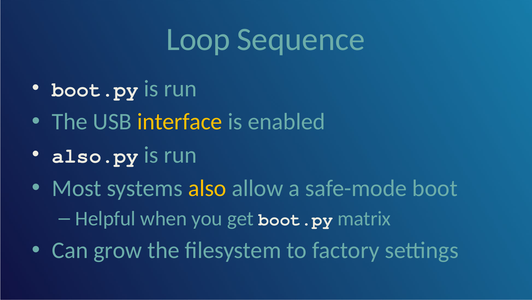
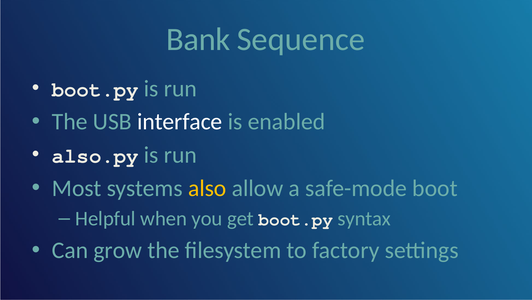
Loop: Loop -> Bank (198, 39)
interface colour: yellow -> white (180, 121)
matrix: matrix -> syntax (364, 218)
